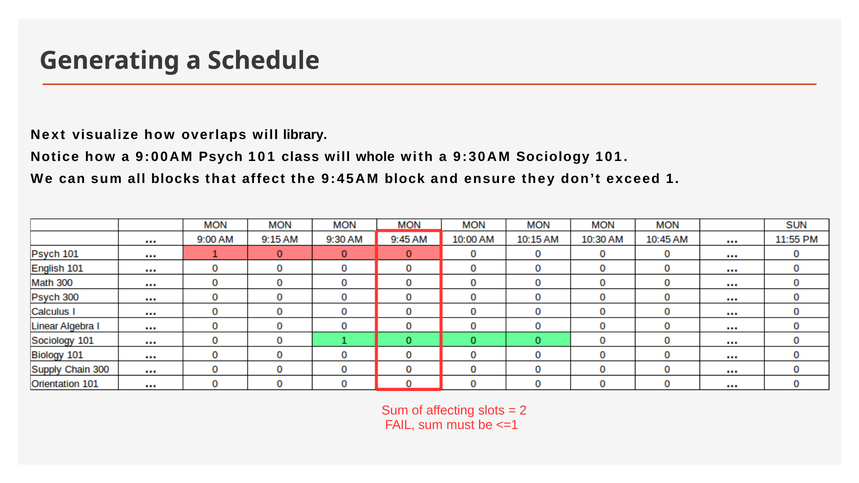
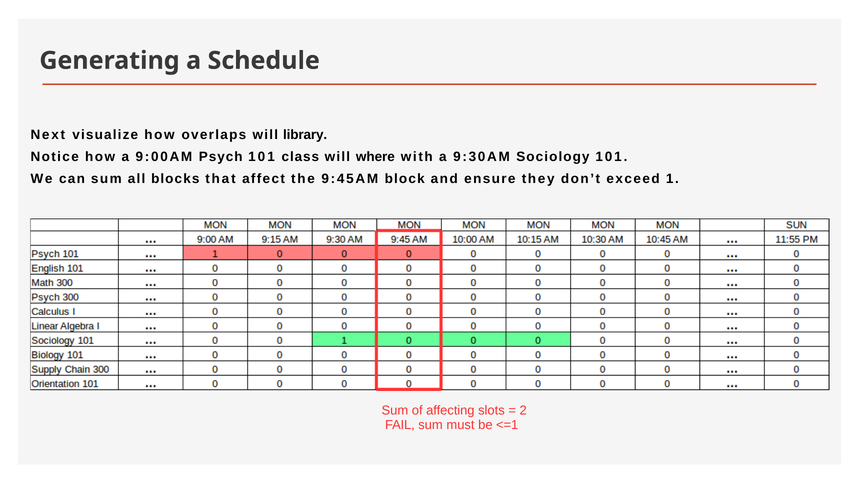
whole: whole -> where (375, 157)
